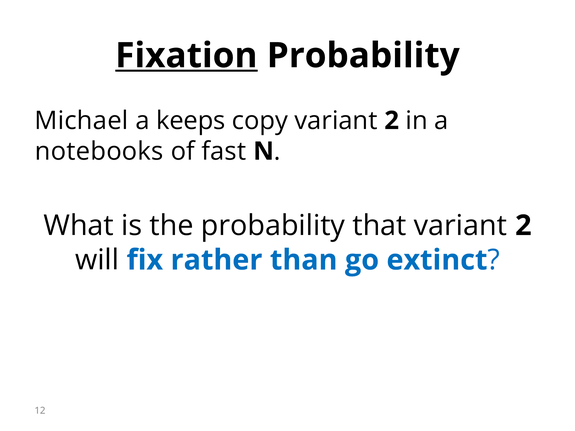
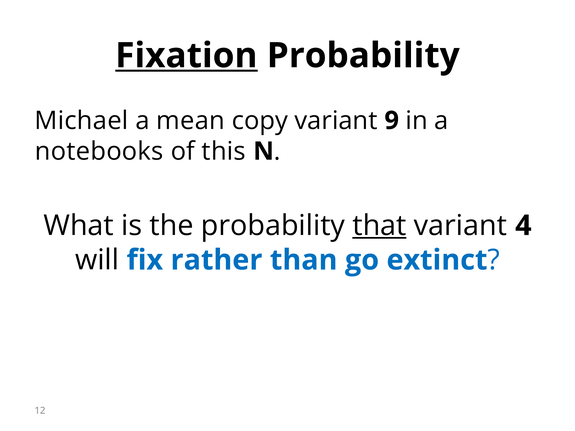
keeps: keeps -> mean (191, 121)
copy variant 2: 2 -> 9 (392, 121)
fast: fast -> this (224, 151)
that underline: none -> present (379, 226)
2: 2 -> 4 (523, 226)
